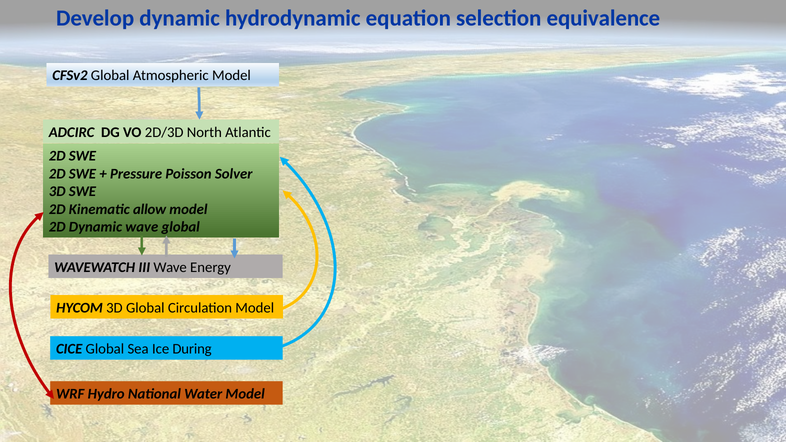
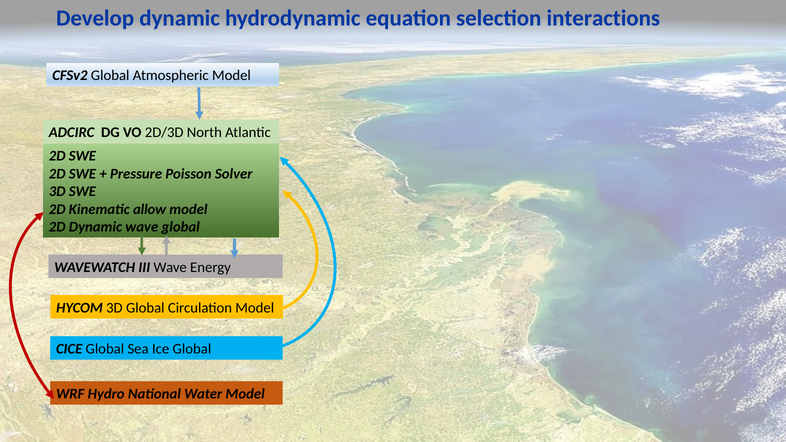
equivalence: equivalence -> interactions (603, 18)
Ice During: During -> Global (192, 349)
